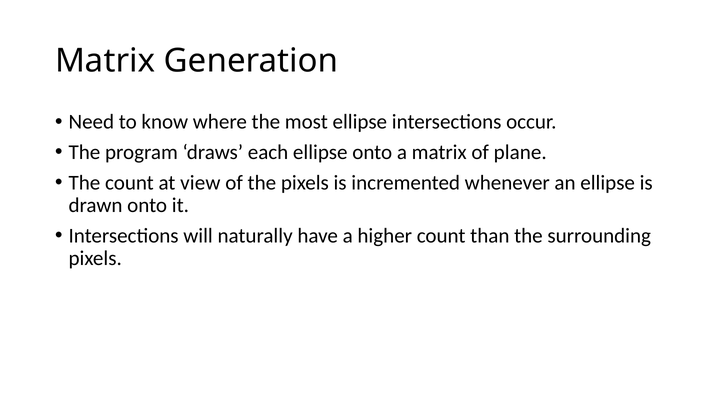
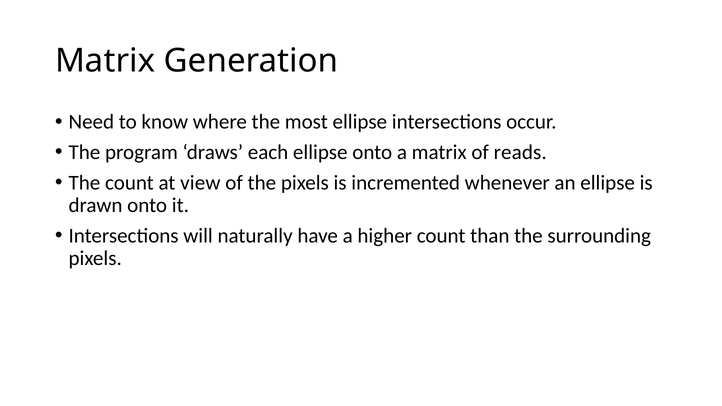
plane: plane -> reads (520, 152)
